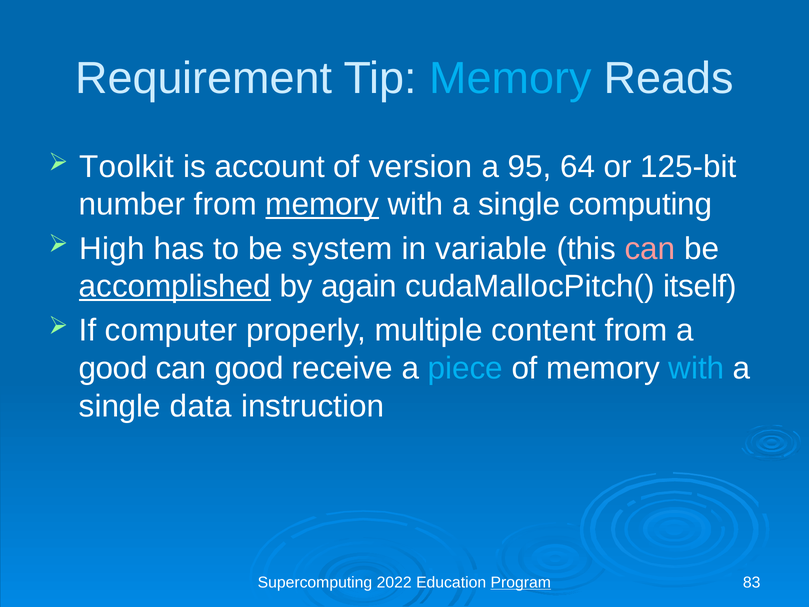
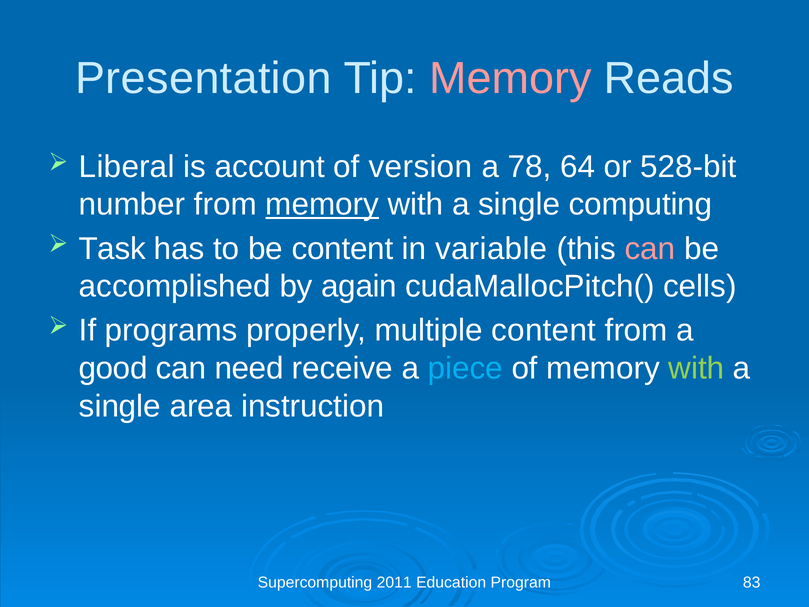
Requirement: Requirement -> Presentation (203, 78)
Memory colour: light blue -> pink (510, 78)
Toolkit: Toolkit -> Liberal (127, 167)
95: 95 -> 78 (530, 167)
125-bit: 125-bit -> 528-bit (689, 167)
High: High -> Task (112, 249)
be system: system -> content (342, 249)
accomplished underline: present -> none (175, 286)
itself: itself -> cells (700, 286)
computer: computer -> programs (171, 330)
can good: good -> need (249, 368)
with colour: light blue -> light green (696, 368)
data: data -> area (201, 406)
2022: 2022 -> 2011 (394, 582)
Program underline: present -> none (521, 582)
